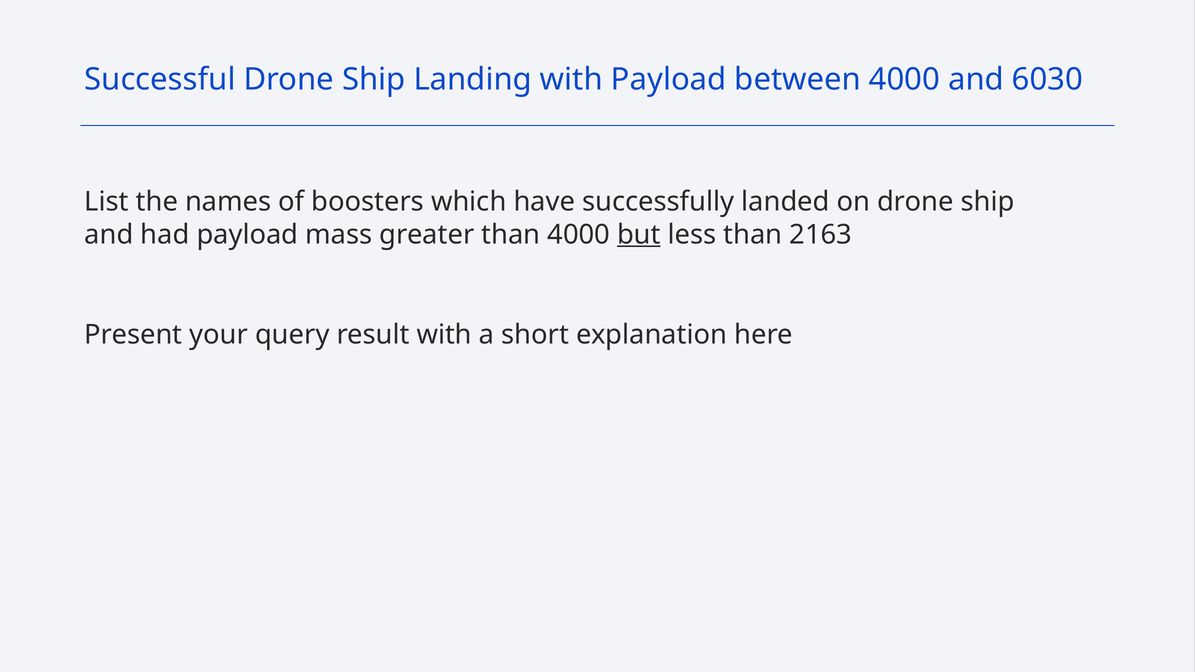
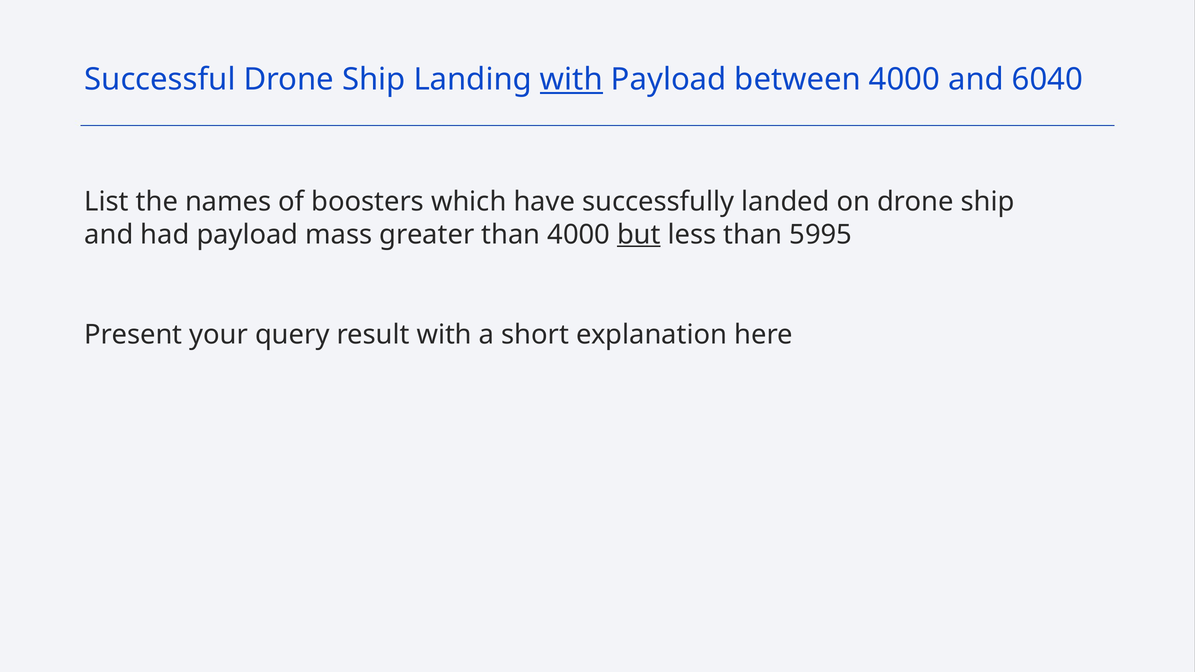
with underline: none -> present (571, 79)
6030: 6030 -> 6040 (1047, 79)
2163: 2163 -> 5995 (821, 235)
